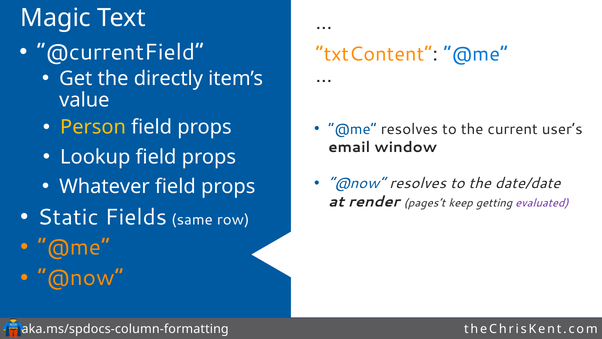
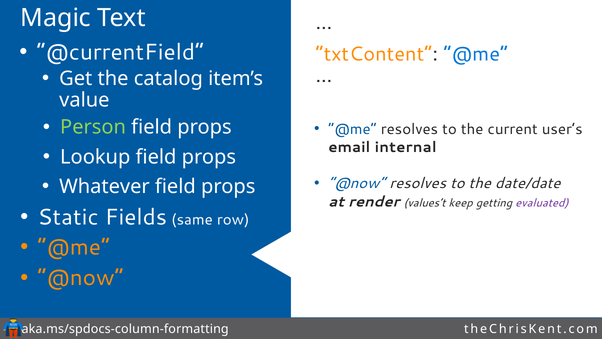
directly: directly -> catalog (168, 78)
Person colour: yellow -> light green (93, 127)
window: window -> internal (406, 147)
pages’t: pages’t -> values’t (425, 203)
